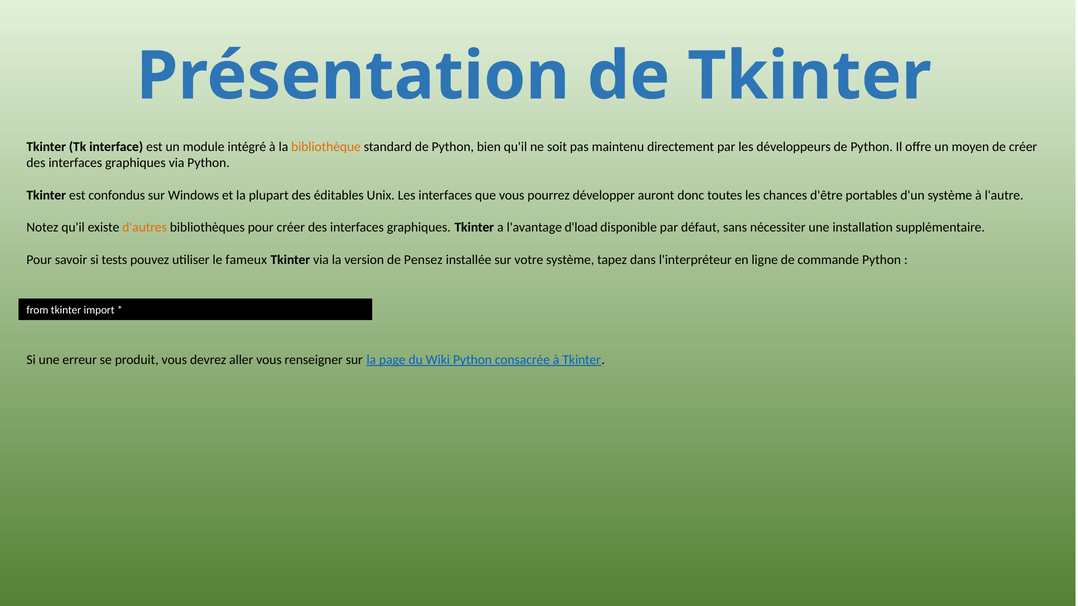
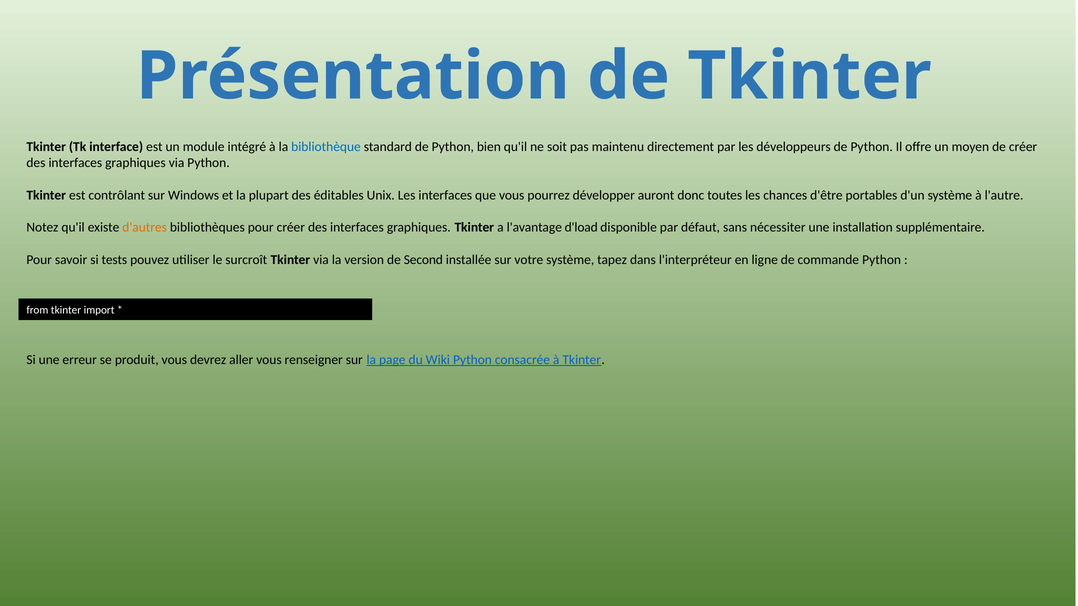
bibliothèque colour: orange -> blue (326, 147)
confondus: confondus -> contrôlant (117, 195)
fameux: fameux -> surcroît (246, 260)
Pensez: Pensez -> Second (423, 260)
